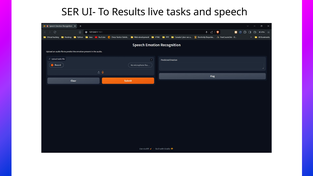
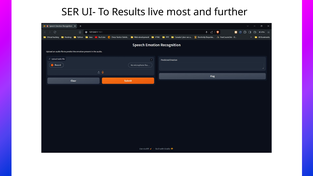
tasks: tasks -> most (179, 12)
speech: speech -> further (231, 12)
